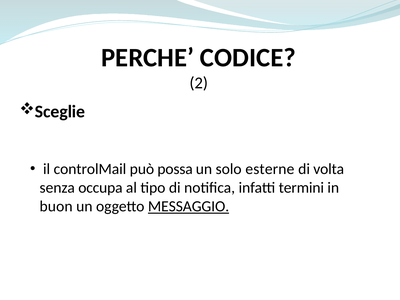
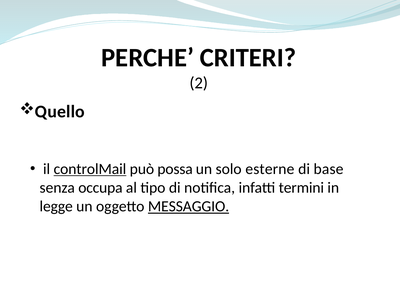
CODICE: CODICE -> CRITERI (248, 58)
Sceglie: Sceglie -> Quello (60, 112)
controlMail underline: none -> present (90, 169)
volta: volta -> base (329, 169)
buon: buon -> legge (56, 206)
